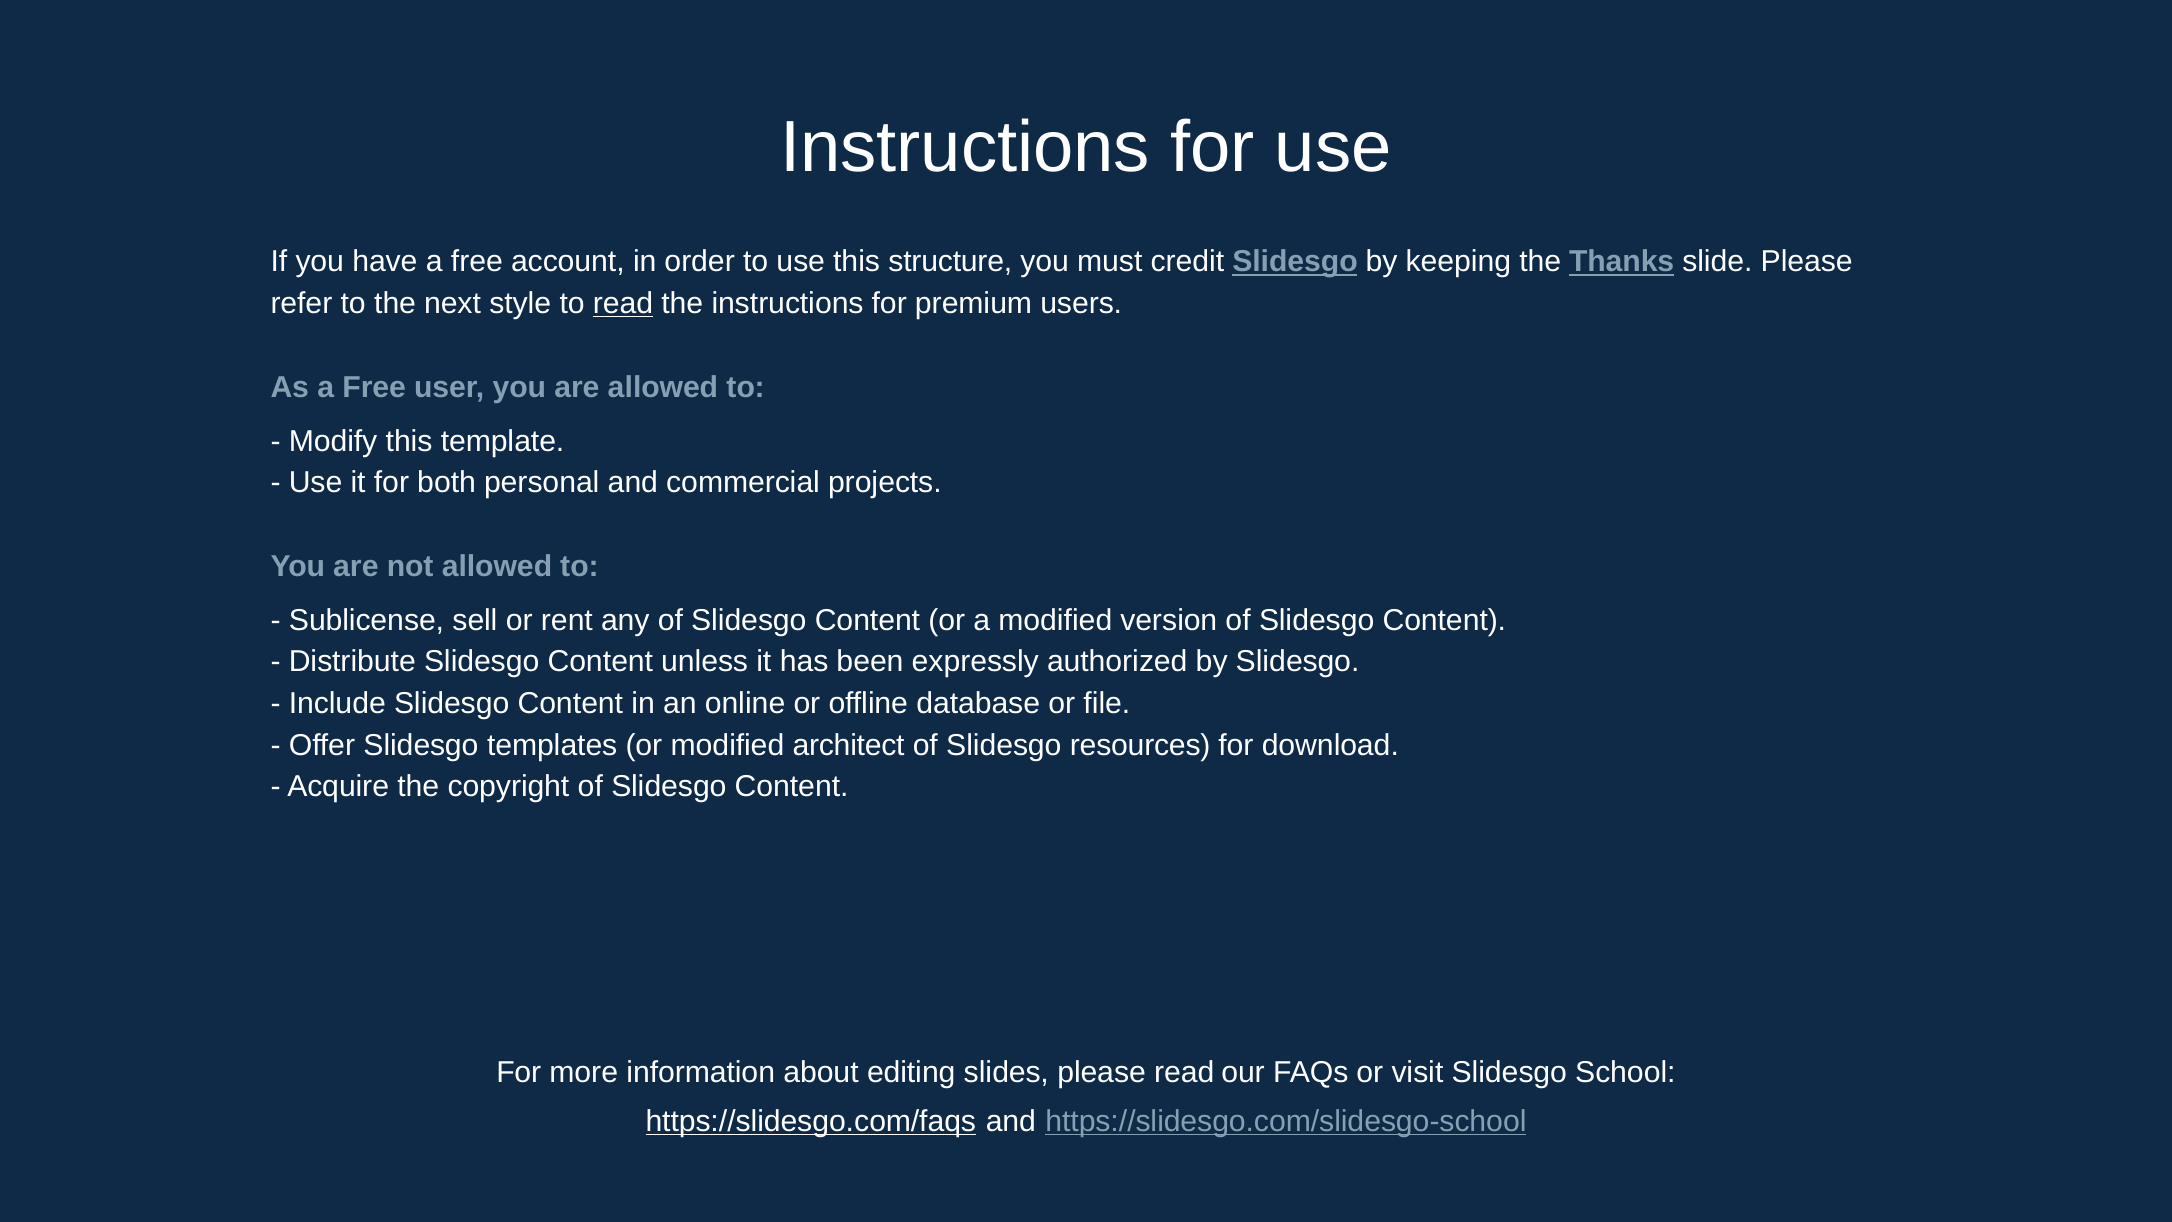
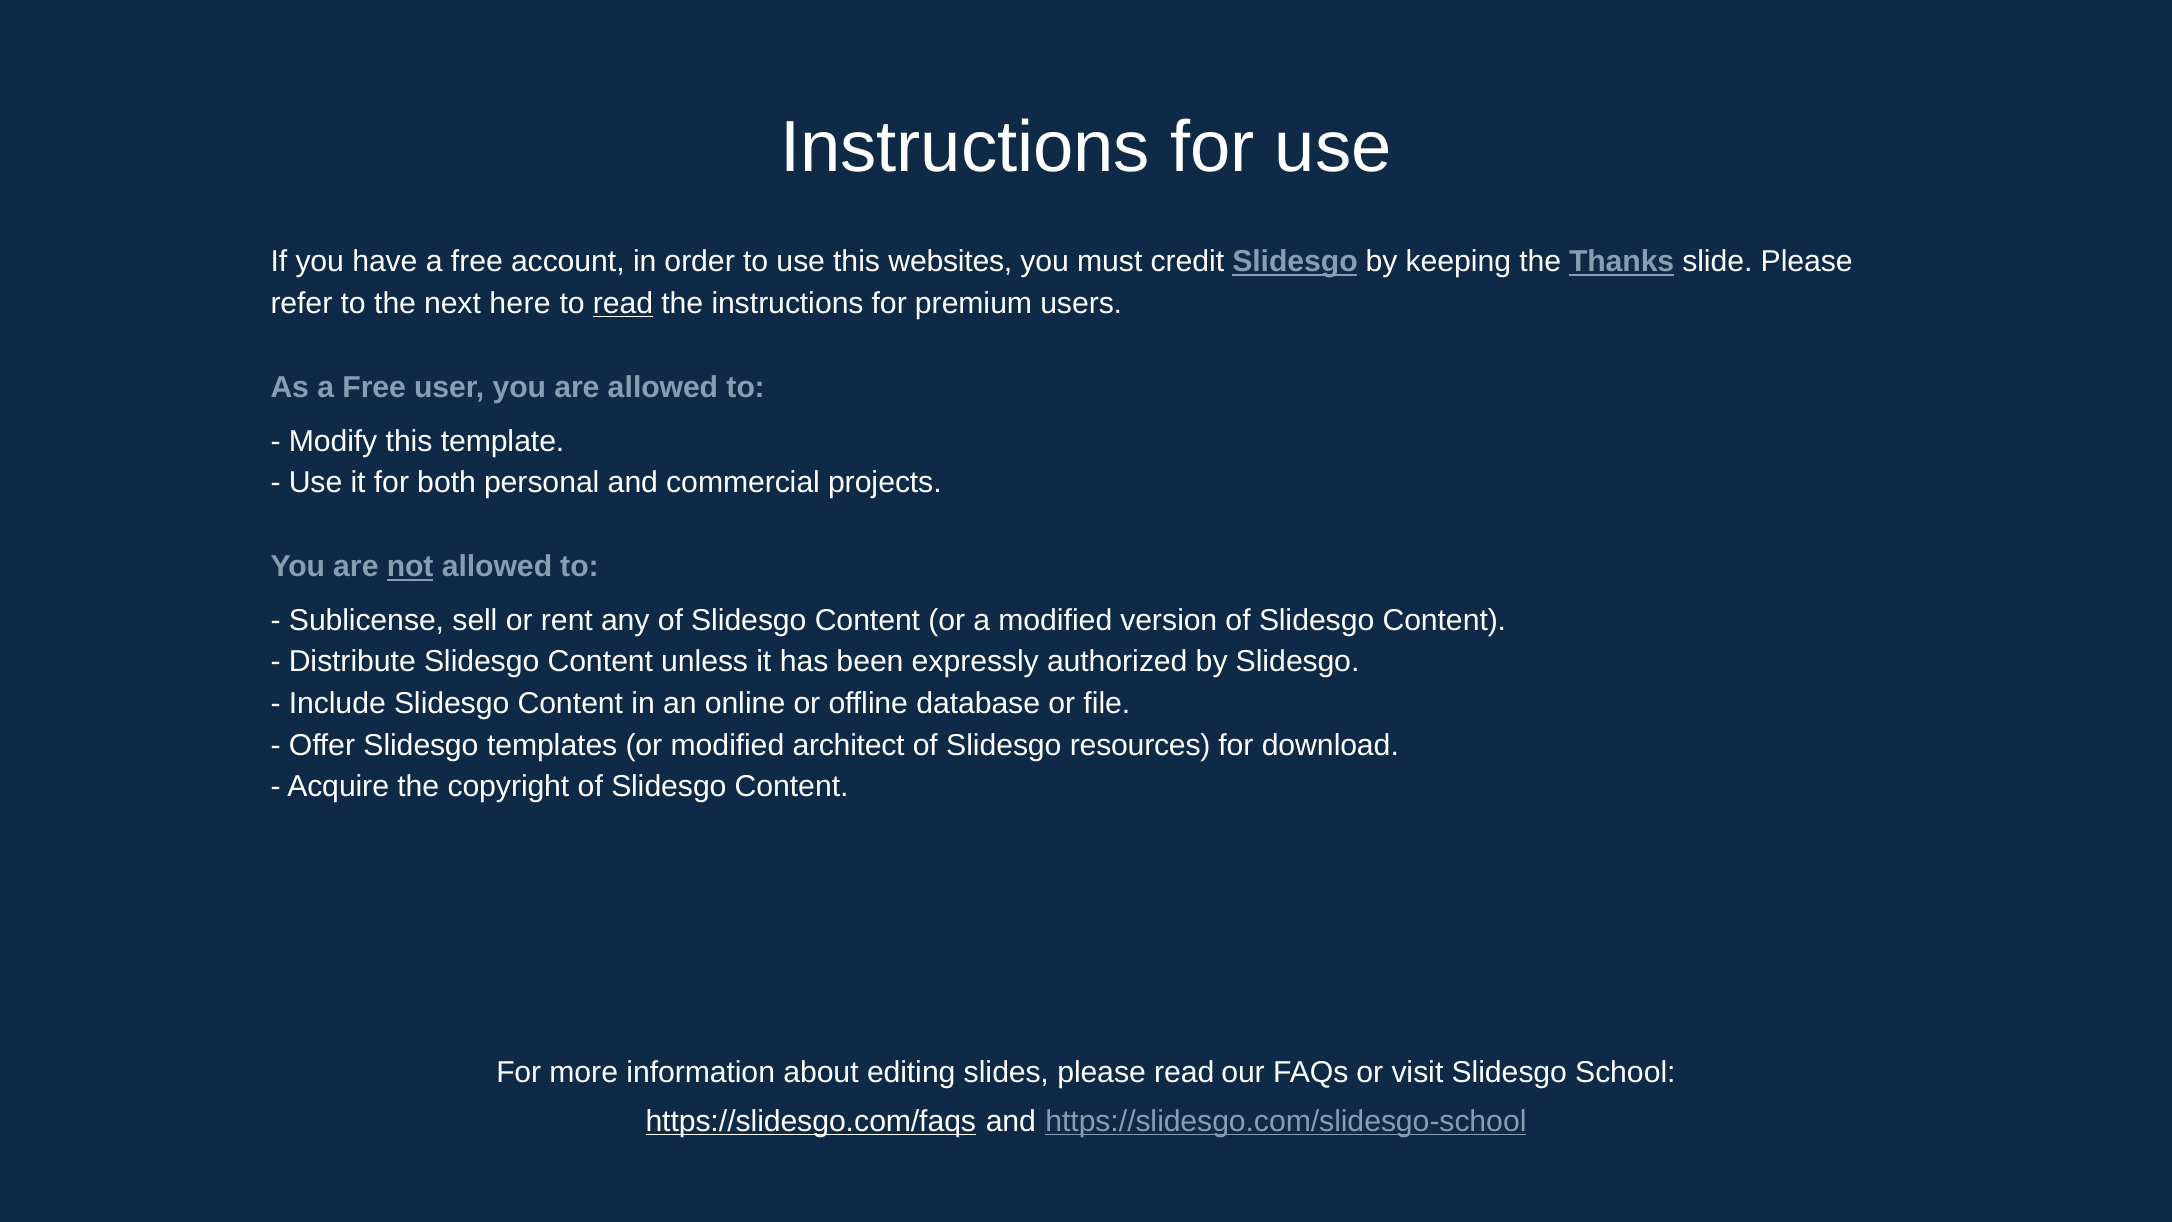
structure: structure -> websites (950, 262)
style: style -> here (520, 303)
not underline: none -> present (410, 567)
